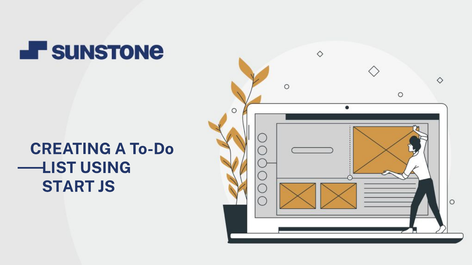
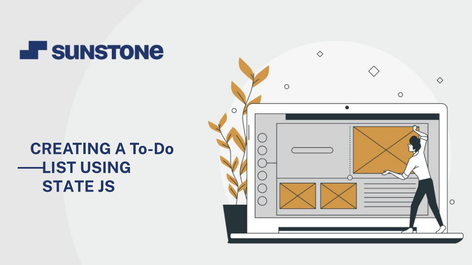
START: START -> STATE (68, 187)
